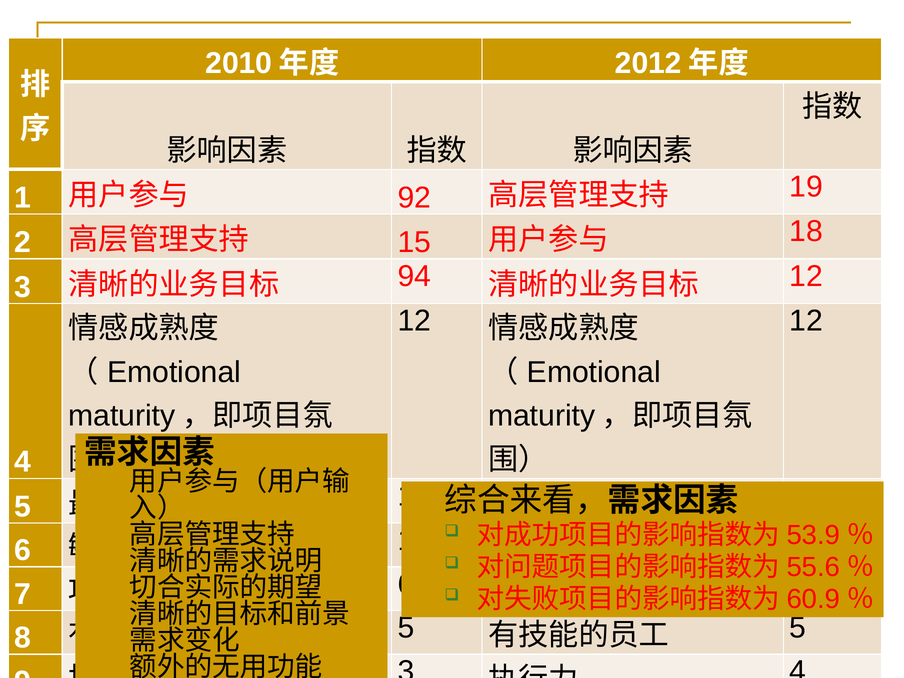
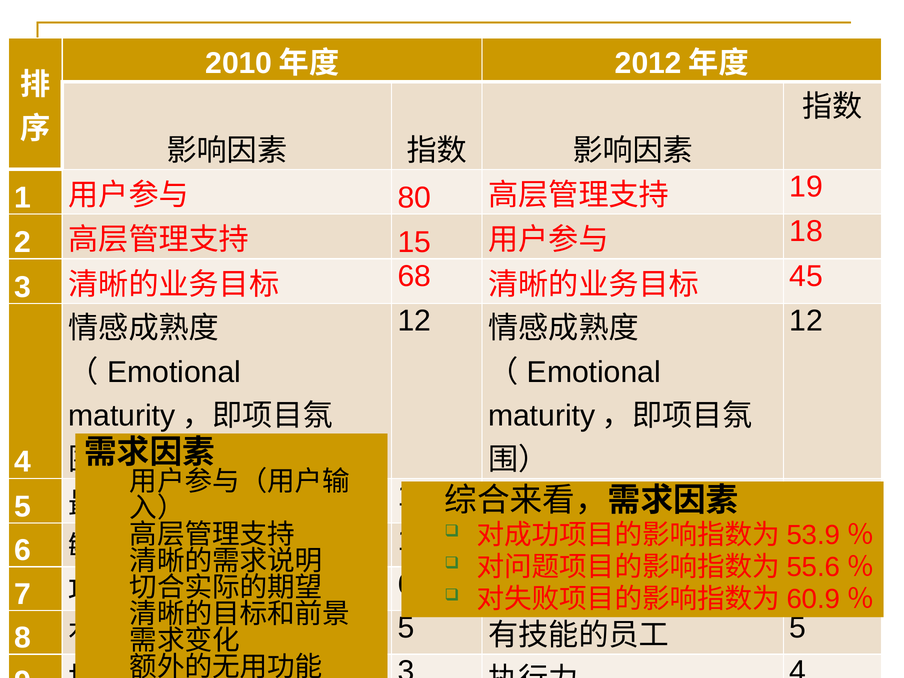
92: 92 -> 80 (414, 198)
94: 94 -> 68 (414, 276)
12: 12 -> 45 (806, 276)
